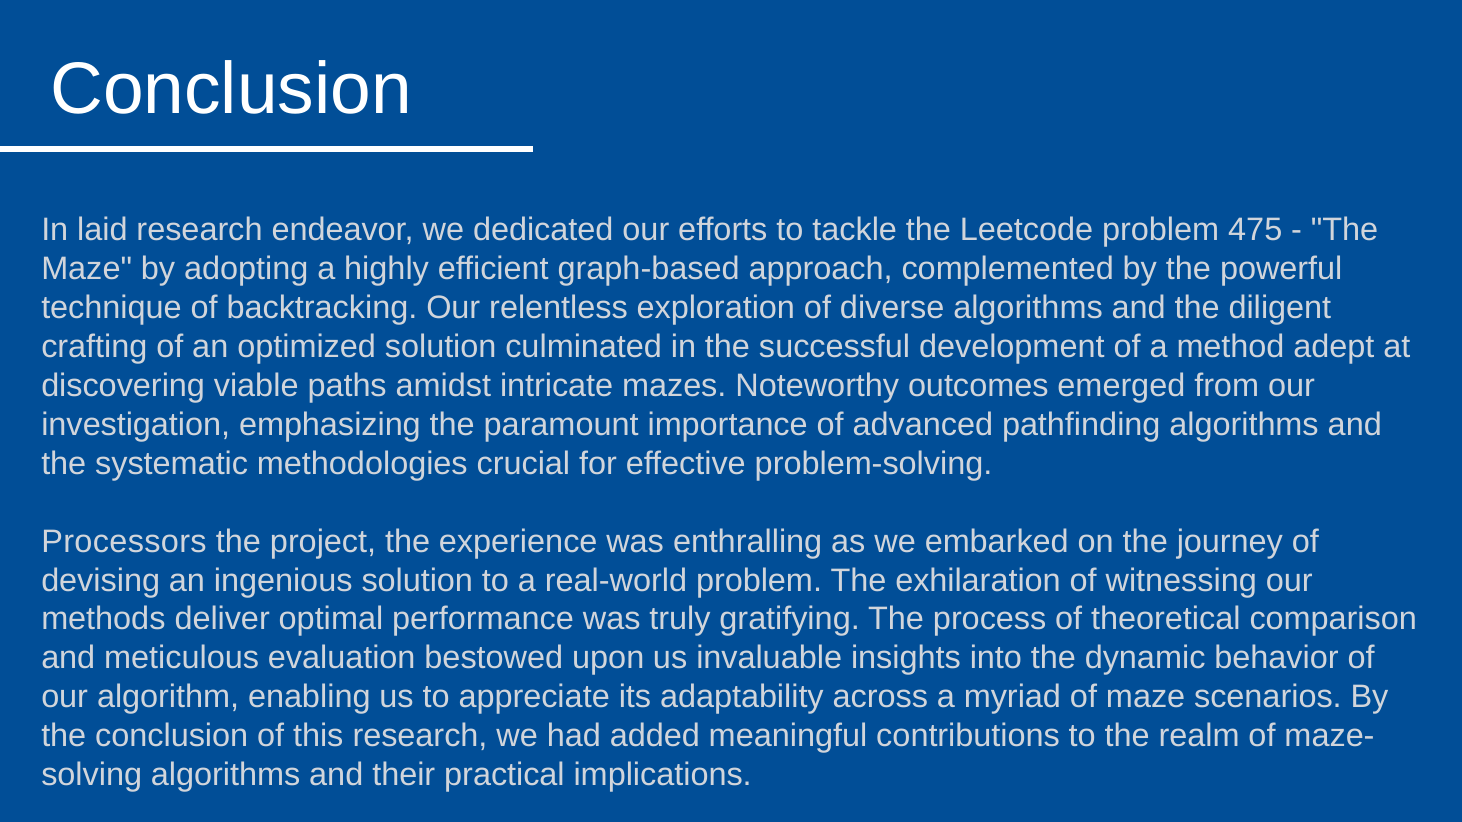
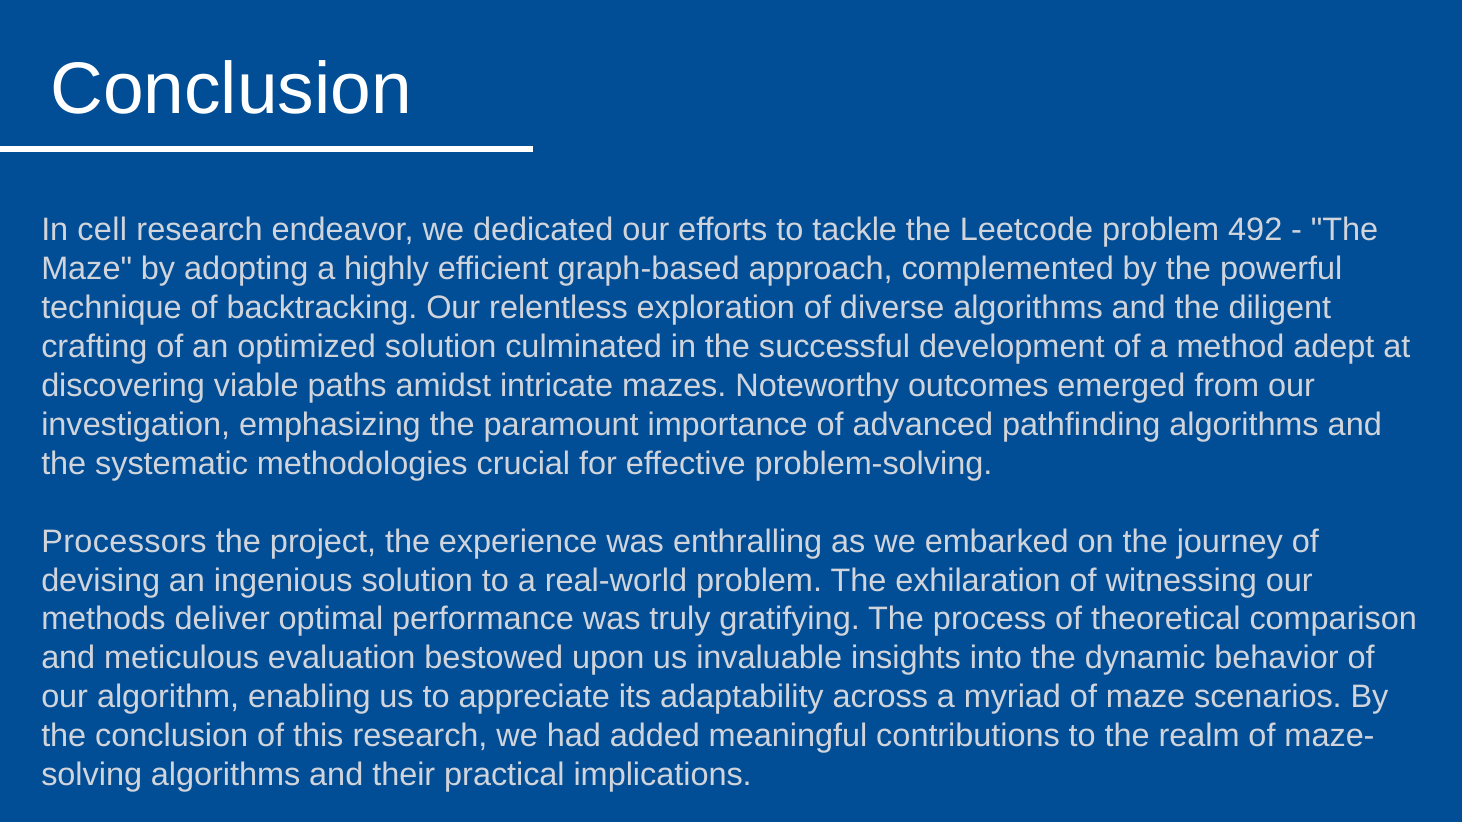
laid: laid -> cell (102, 230)
475: 475 -> 492 (1255, 230)
